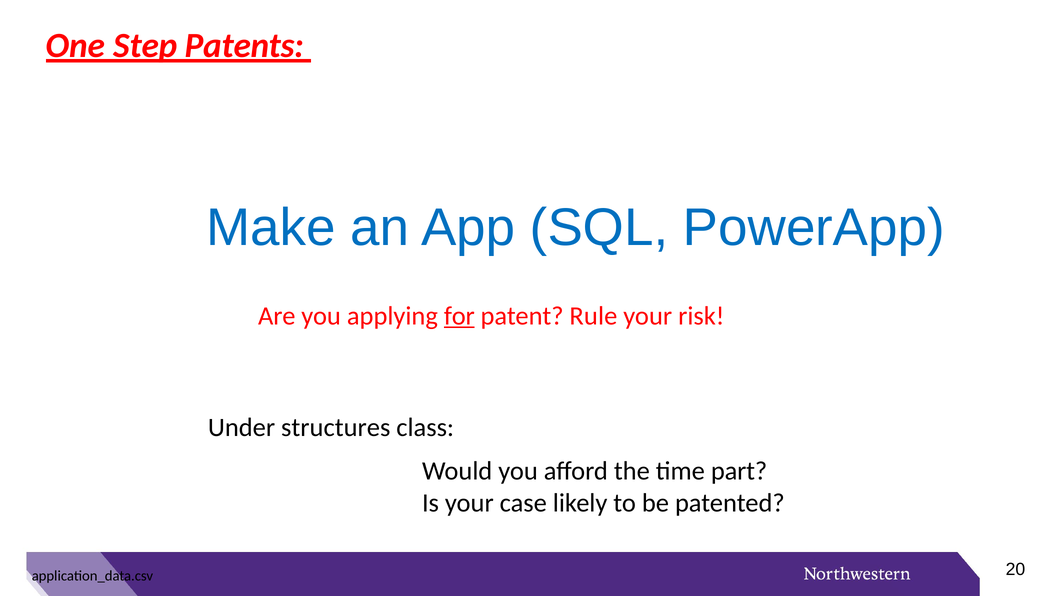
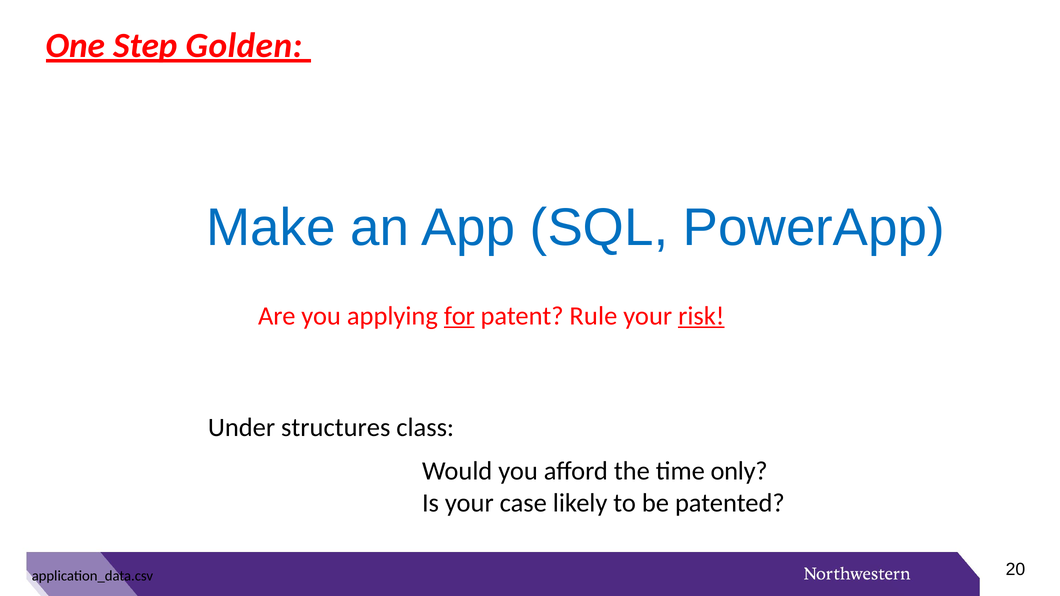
Patents: Patents -> Golden (244, 46)
risk underline: none -> present (701, 316)
part: part -> only (739, 471)
